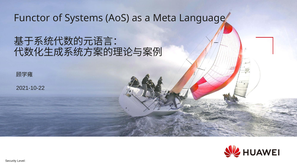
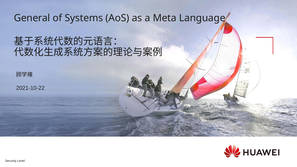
Functor: Functor -> General (32, 18)
